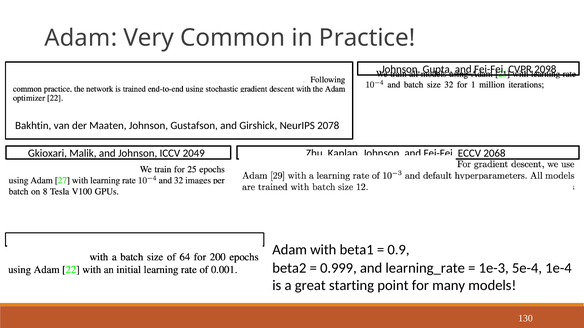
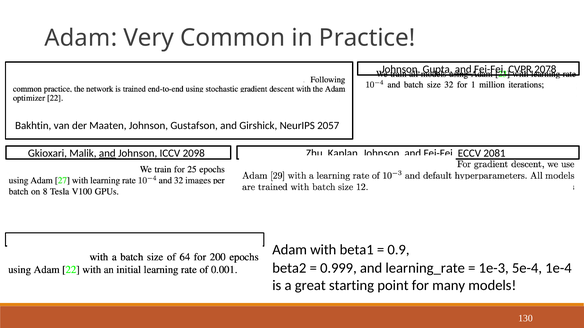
2098: 2098 -> 2078 (545, 69)
2078: 2078 -> 2057 (328, 126)
and underline: none -> present (107, 153)
2049: 2049 -> 2098 (194, 153)
2068: 2068 -> 2081 (494, 153)
